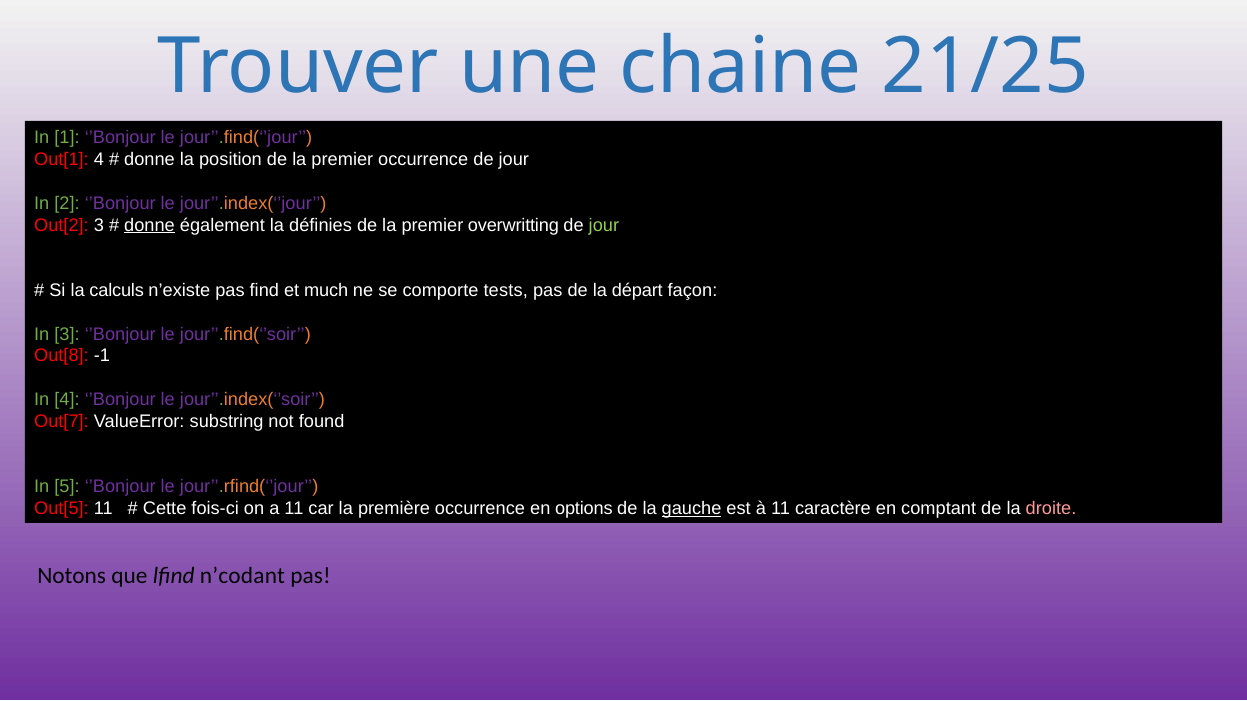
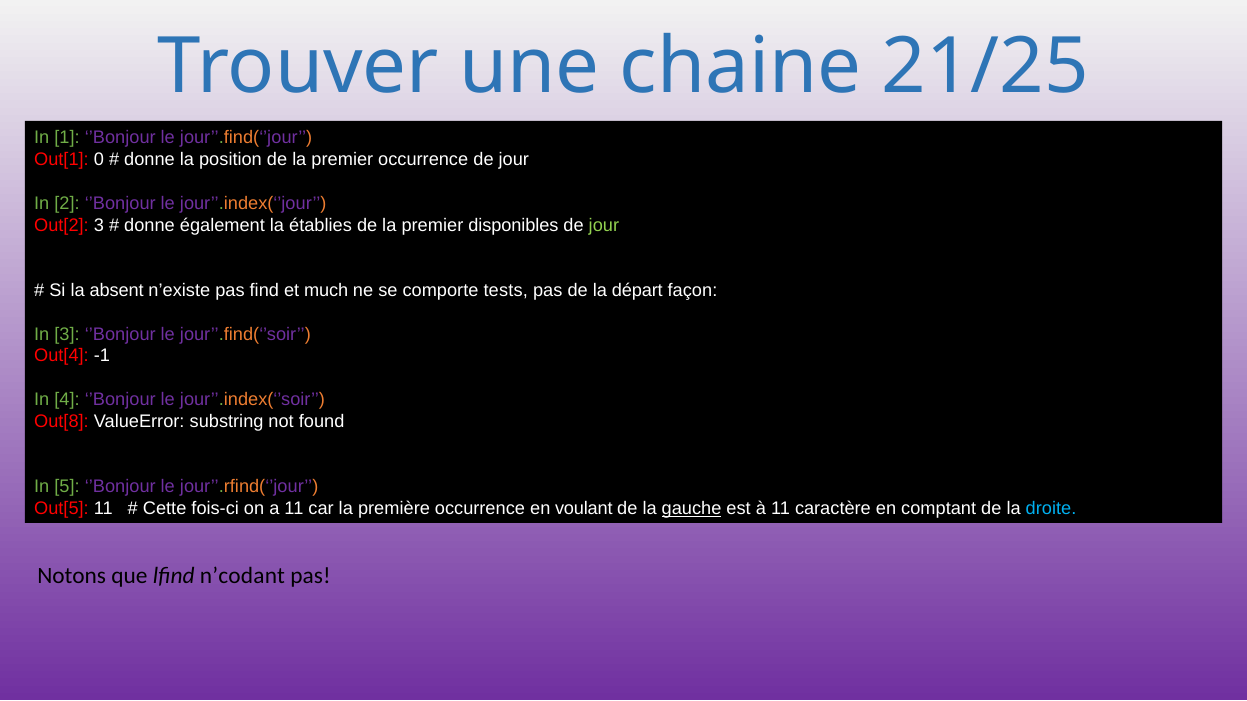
Out[1 4: 4 -> 0 (99, 160)
donne underline: present -> none (150, 225)
définies: définies -> établies (321, 225)
overwritting: overwritting -> disponibles (513, 225)
calculs: calculs -> absent (117, 291)
Out[8: Out[8 -> Out[4 (61, 356)
Out[7: Out[7 -> Out[8 (61, 422)
options: options -> voulant (584, 509)
droite colour: pink -> light blue (1051, 509)
